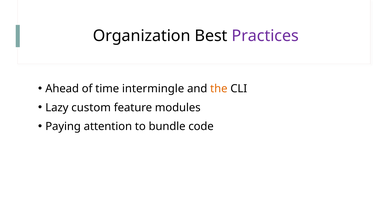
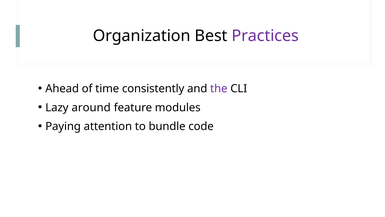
intermingle: intermingle -> consistently (153, 89)
the colour: orange -> purple (219, 89)
custom: custom -> around (91, 107)
